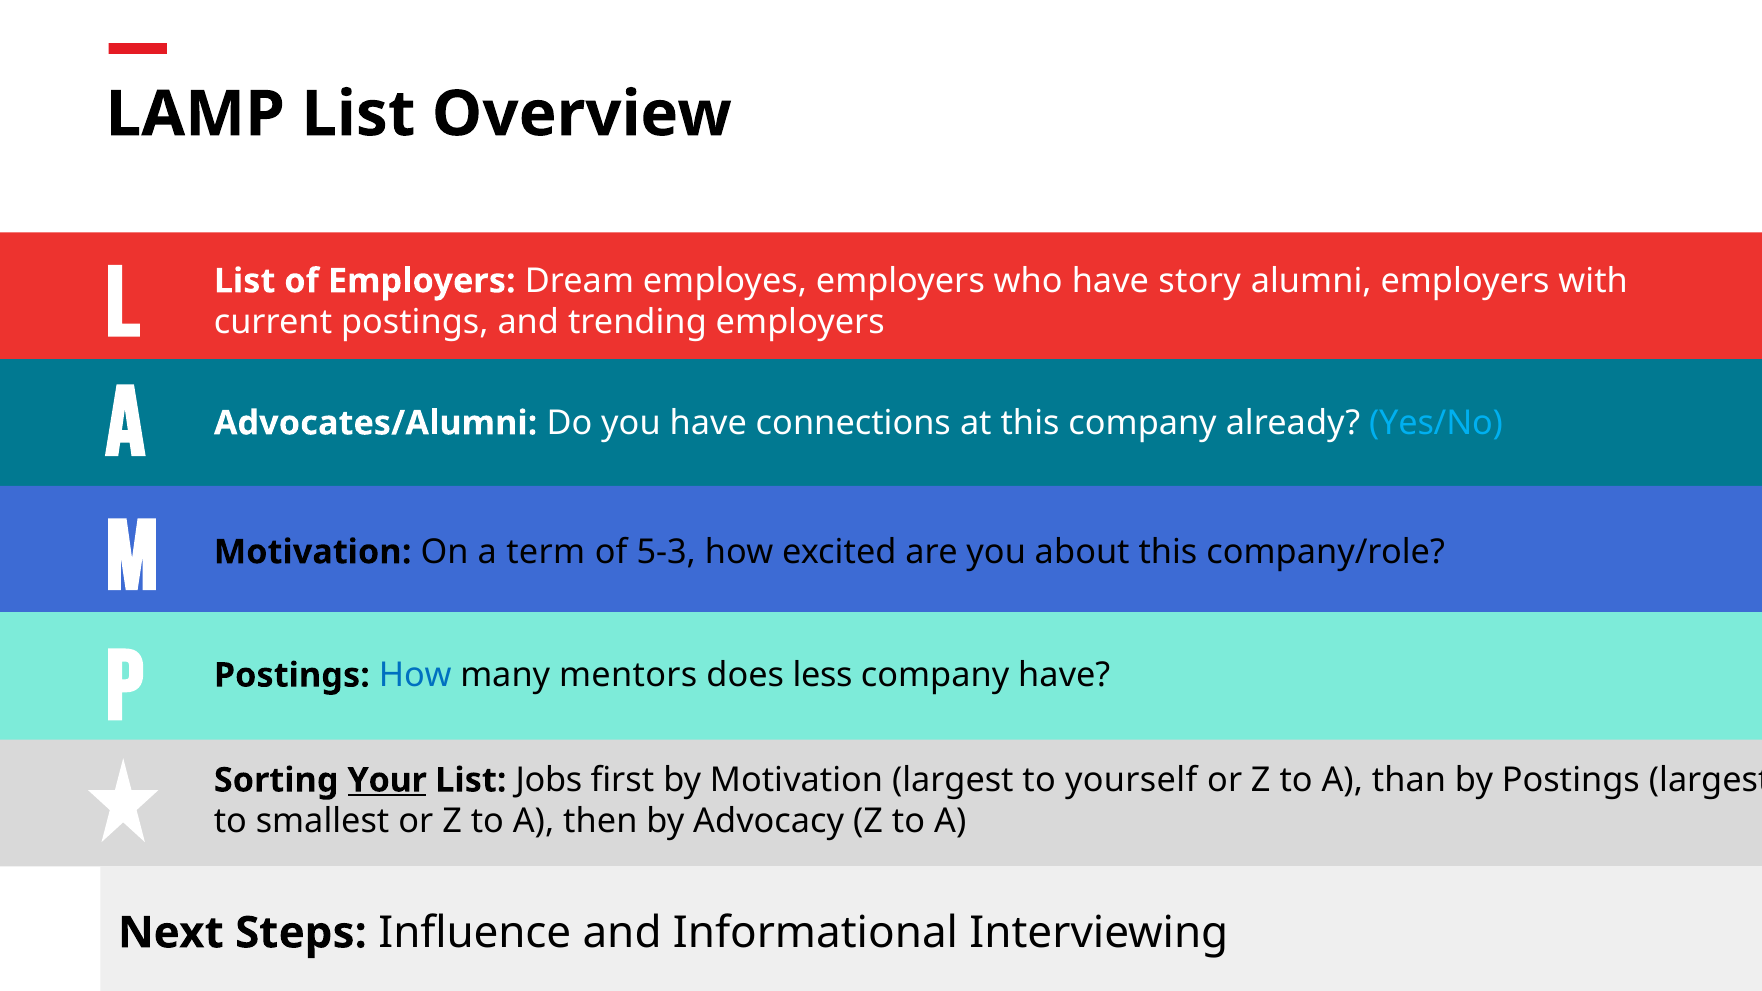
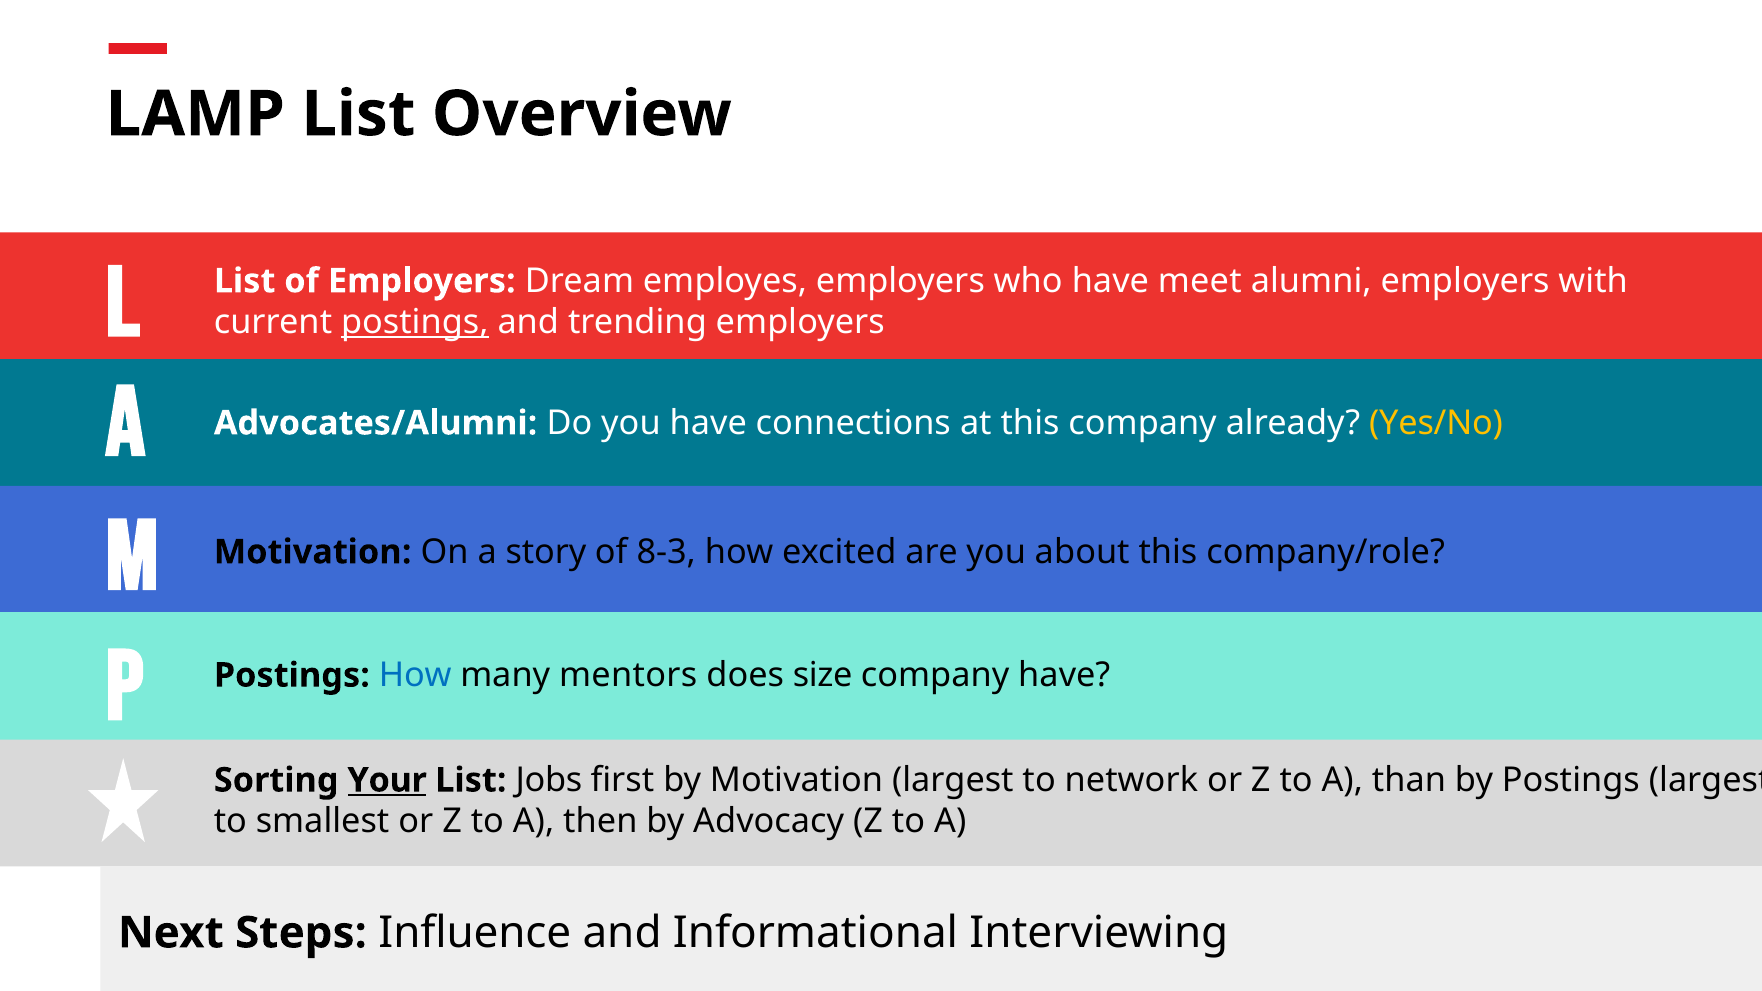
story: story -> meet (1200, 281)
postings underline: none -> present (415, 322)
Yes/No colour: light blue -> yellow (1436, 423)
term: term -> story (546, 552)
5-3: 5-3 -> 8-3 (666, 552)
less: less -> size (823, 675)
yourself: yourself -> network (1131, 780)
